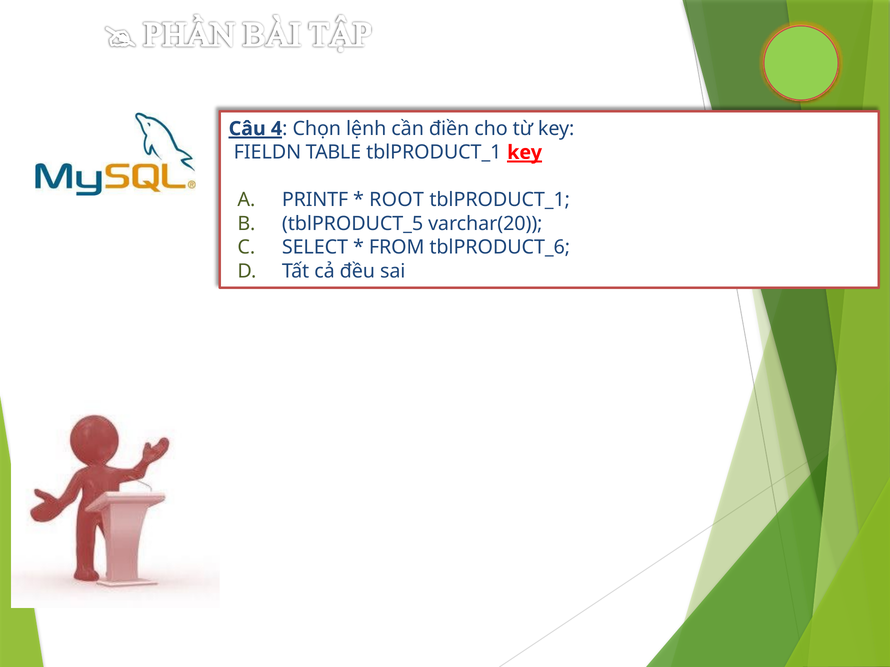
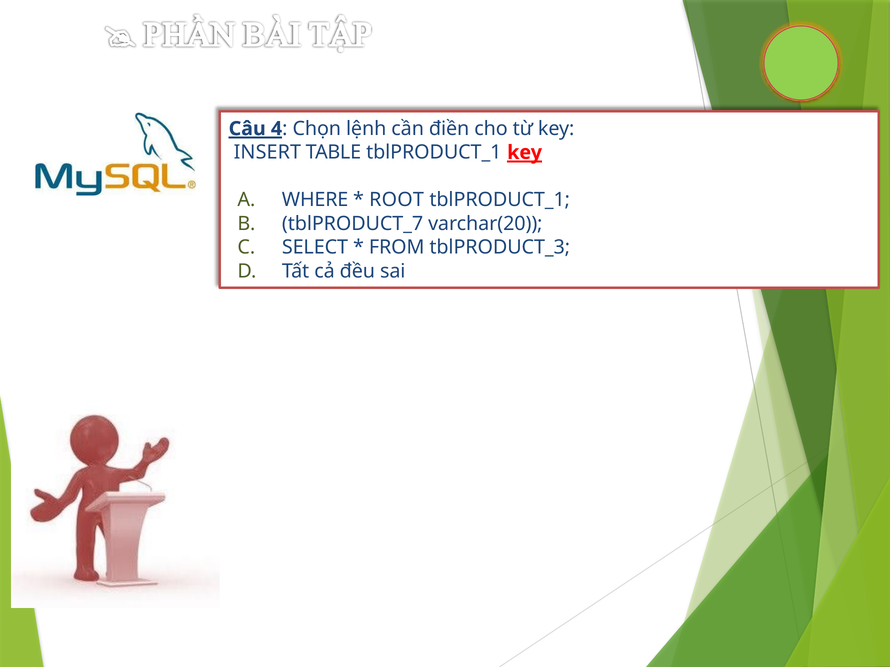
FIELDN: FIELDN -> INSERT (267, 153)
PRINTF: PRINTF -> WHERE (315, 200)
tblPRODUCT_5: tblPRODUCT_5 -> tblPRODUCT_7 (353, 224)
tblPRODUCT_6: tblPRODUCT_6 -> tblPRODUCT_3 (500, 248)
